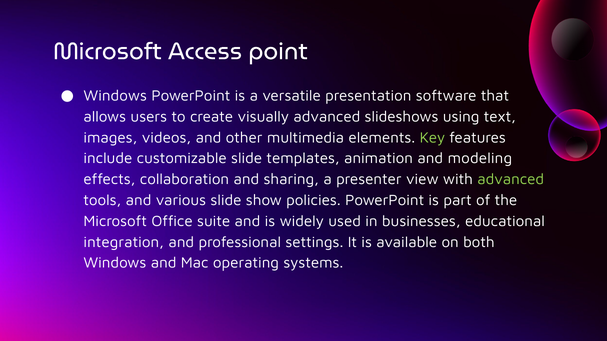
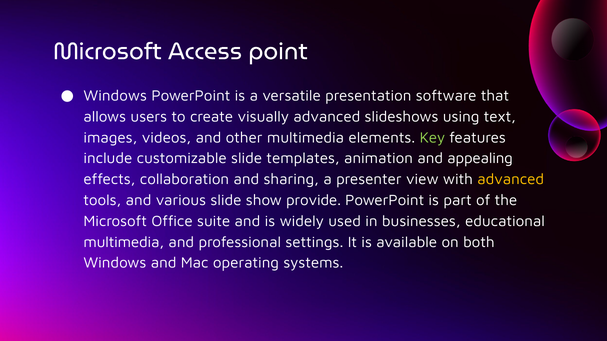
modeling: modeling -> appealing (480, 159)
advanced colour: light green -> yellow (511, 180)
policies: policies -> provide (314, 201)
integration: integration -> multimedia (124, 242)
